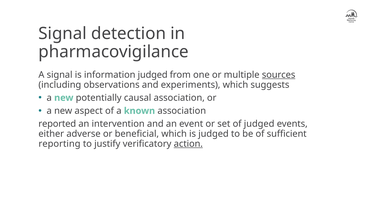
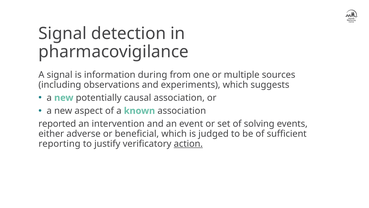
information judged: judged -> during (153, 75)
sources underline: present -> none (279, 75)
of judged: judged -> solving (259, 124)
